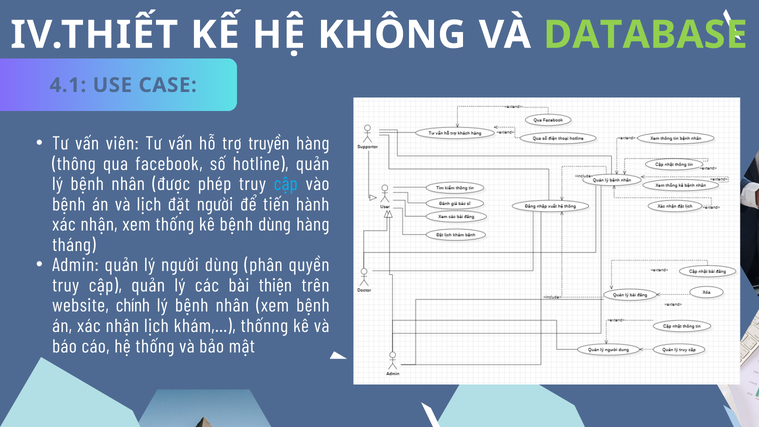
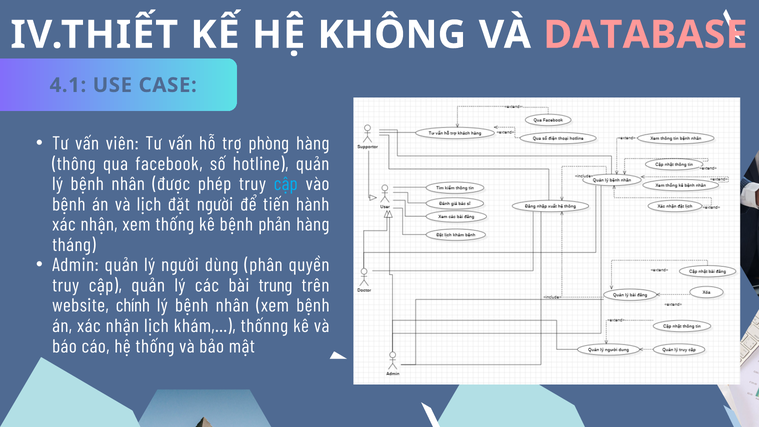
DATABASE colour: light green -> pink (646, 35)
truyền: truyền -> phòng (269, 143)
bệnh dùng: dùng -> phản (275, 225)
thiện: thiện -> trung (276, 285)
